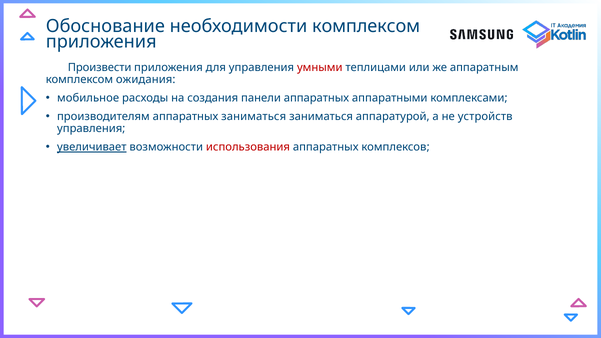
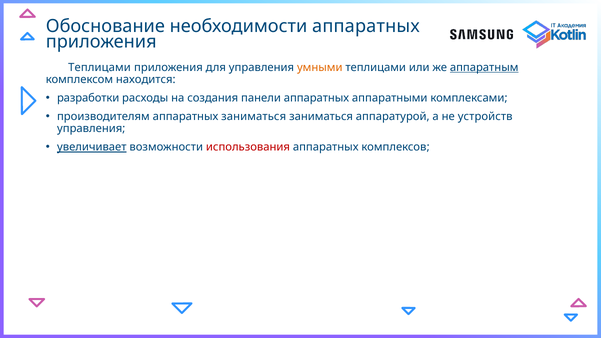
необходимости комплексом: комплексом -> аппаратных (366, 26)
Произвести: Произвести -> Теплицами (100, 68)
умными colour: red -> orange (320, 68)
аппаратным underline: none -> present (484, 68)
ожидания: ожидания -> находится (146, 80)
мобильное: мобильное -> разработки (88, 98)
